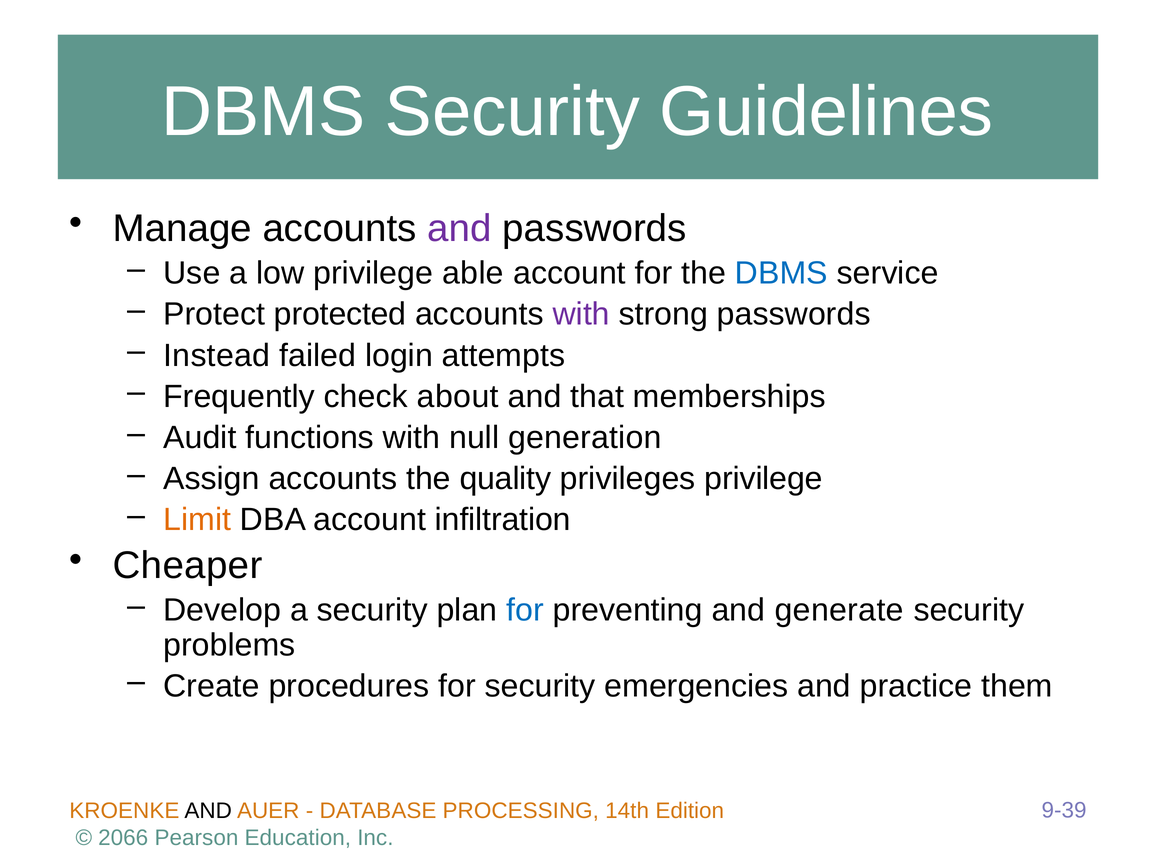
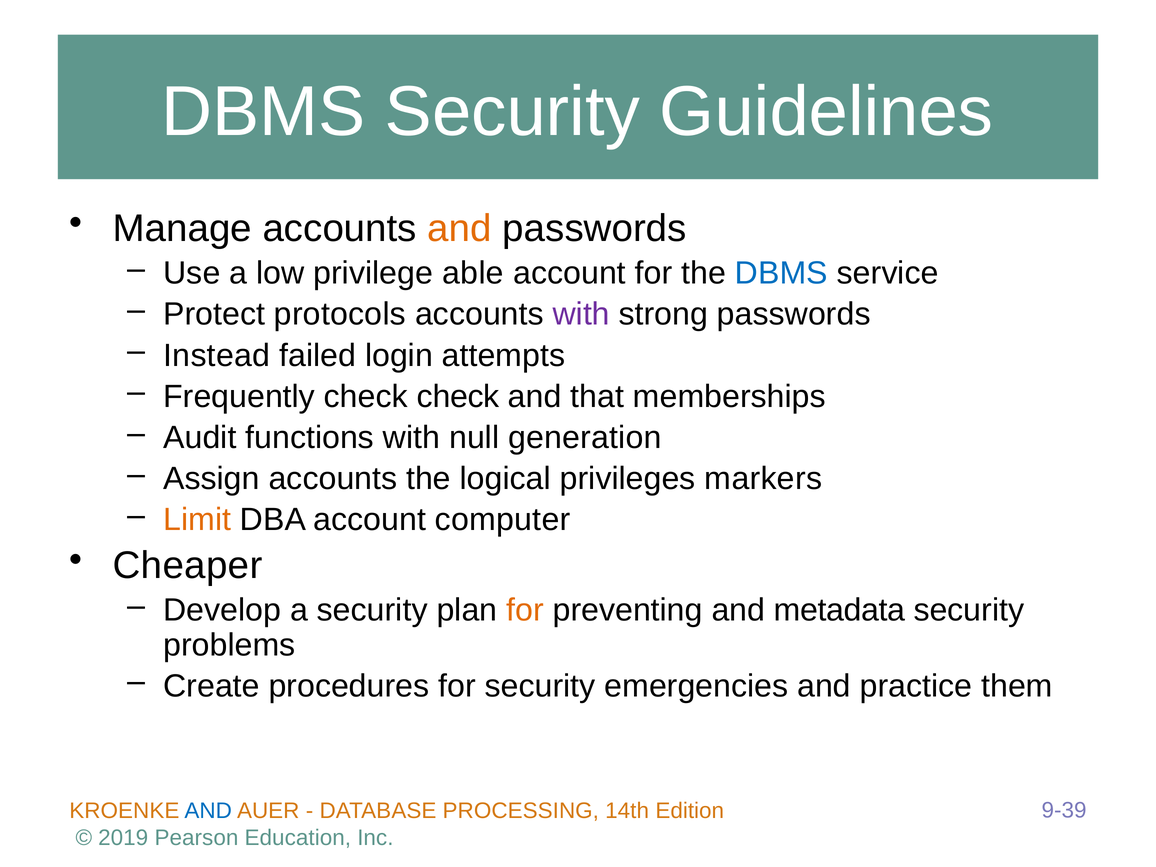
and colour: purple -> orange (460, 229)
protected: protected -> protocols (340, 314)
check about: about -> check (458, 397)
quality: quality -> logical (505, 479)
privileges privilege: privilege -> markers (763, 479)
infiltration: infiltration -> computer (503, 520)
for colour: blue -> orange (525, 610)
generate: generate -> metadata (839, 610)
AND colour: black -> blue (208, 811)
2066: 2066 -> 2019 (123, 838)
